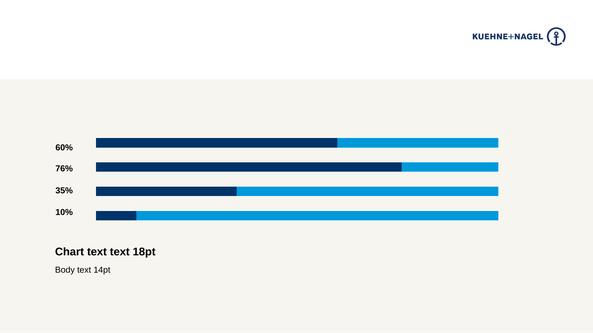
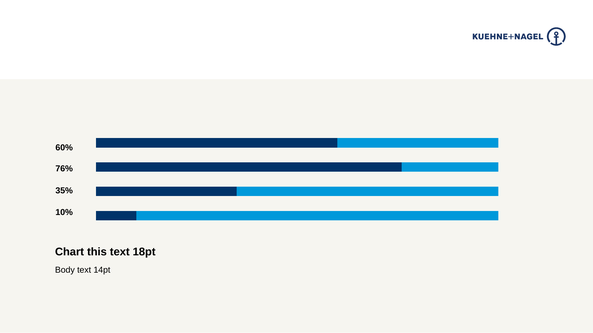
Chart text: text -> this (97, 252)
